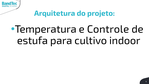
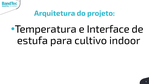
Controle: Controle -> Interface (108, 29)
